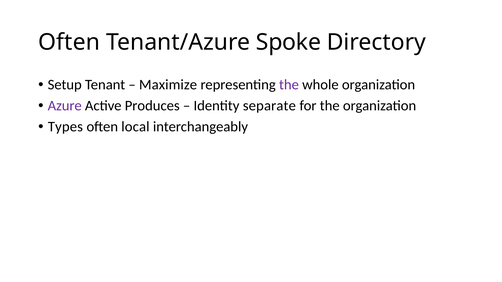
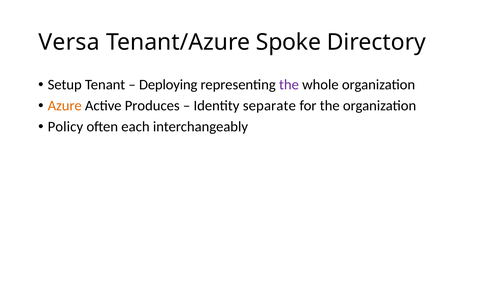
Often: Often -> Versa (69, 42)
Maximize: Maximize -> Deploying (168, 85)
Azure colour: purple -> orange (65, 106)
Types: Types -> Policy (65, 127)
local: local -> each (135, 127)
